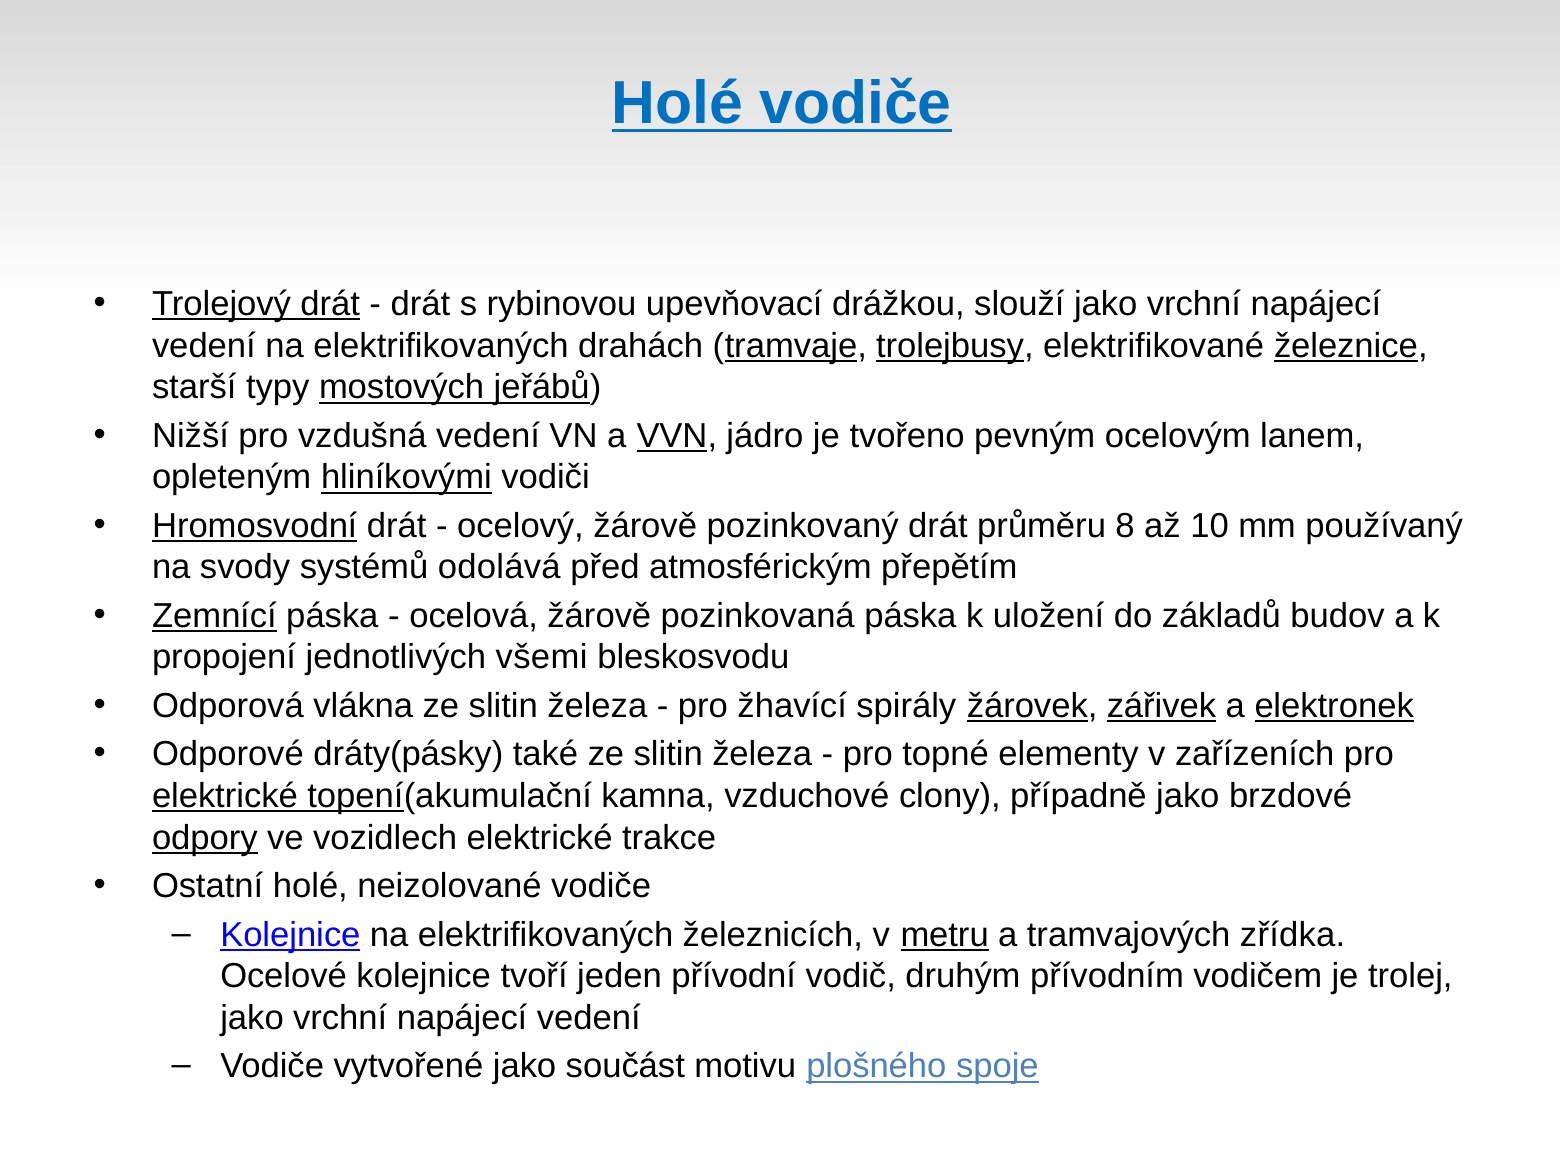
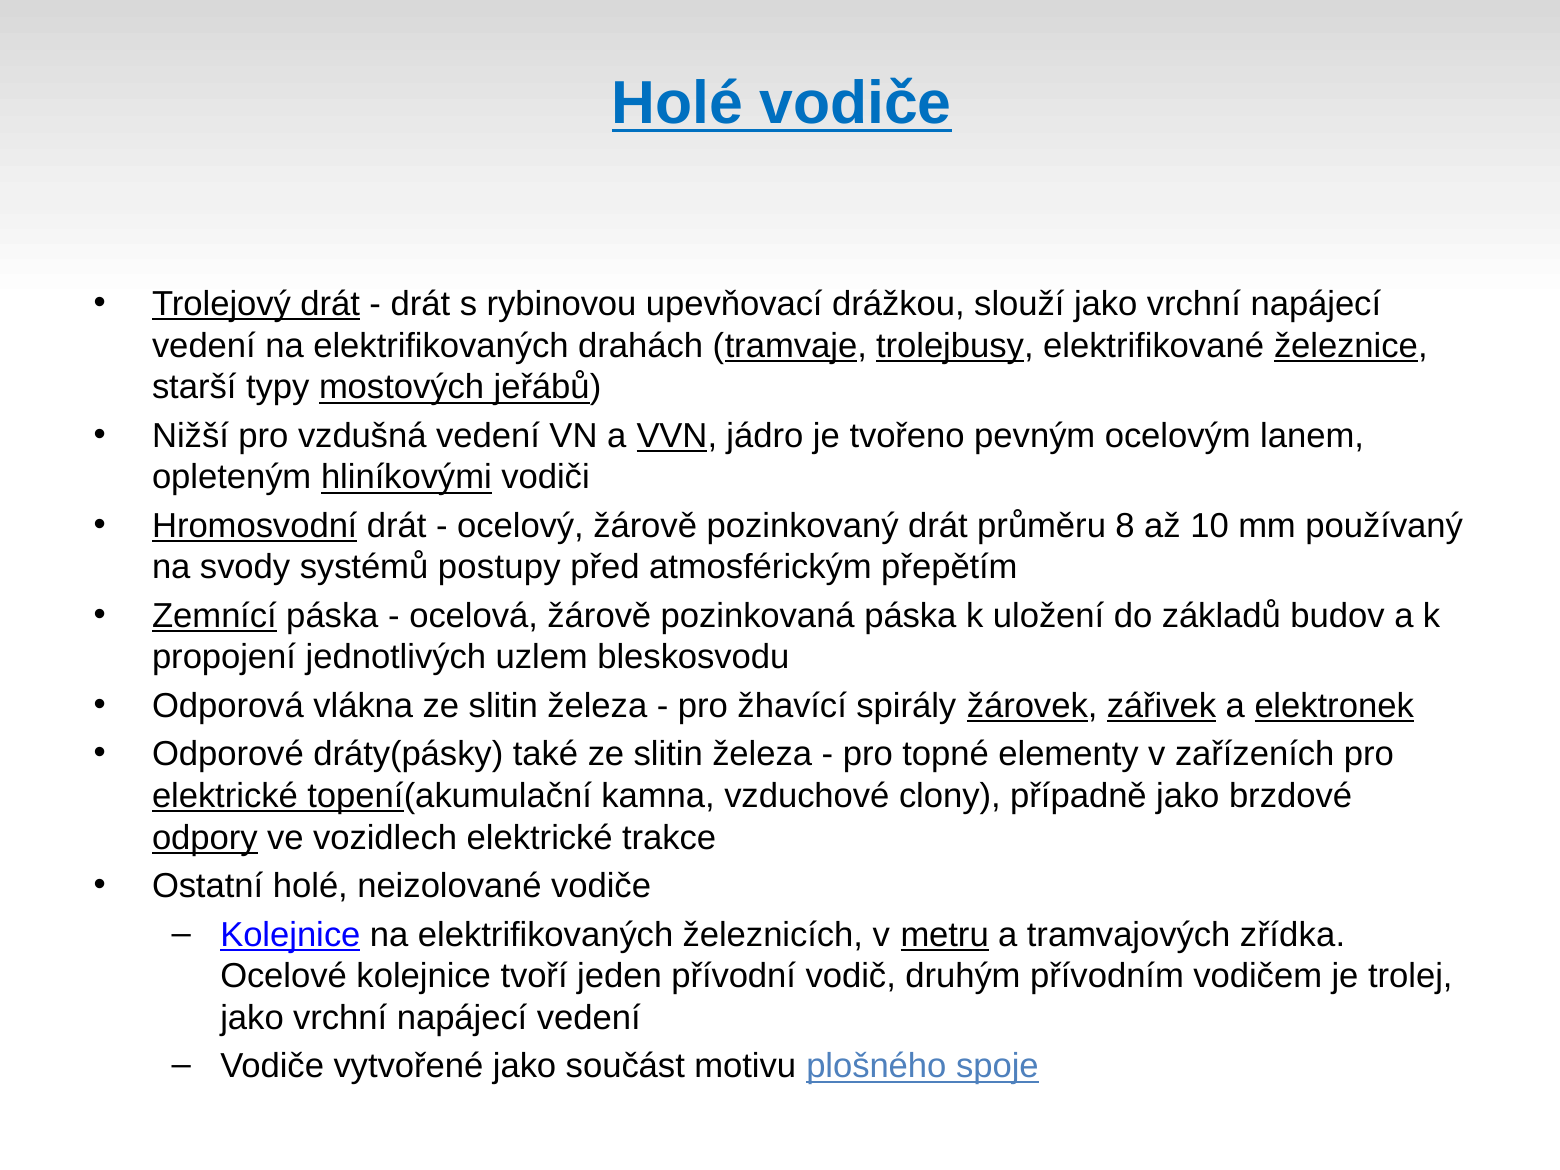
odolává: odolává -> postupy (499, 567)
všemi: všemi -> uzlem (542, 657)
